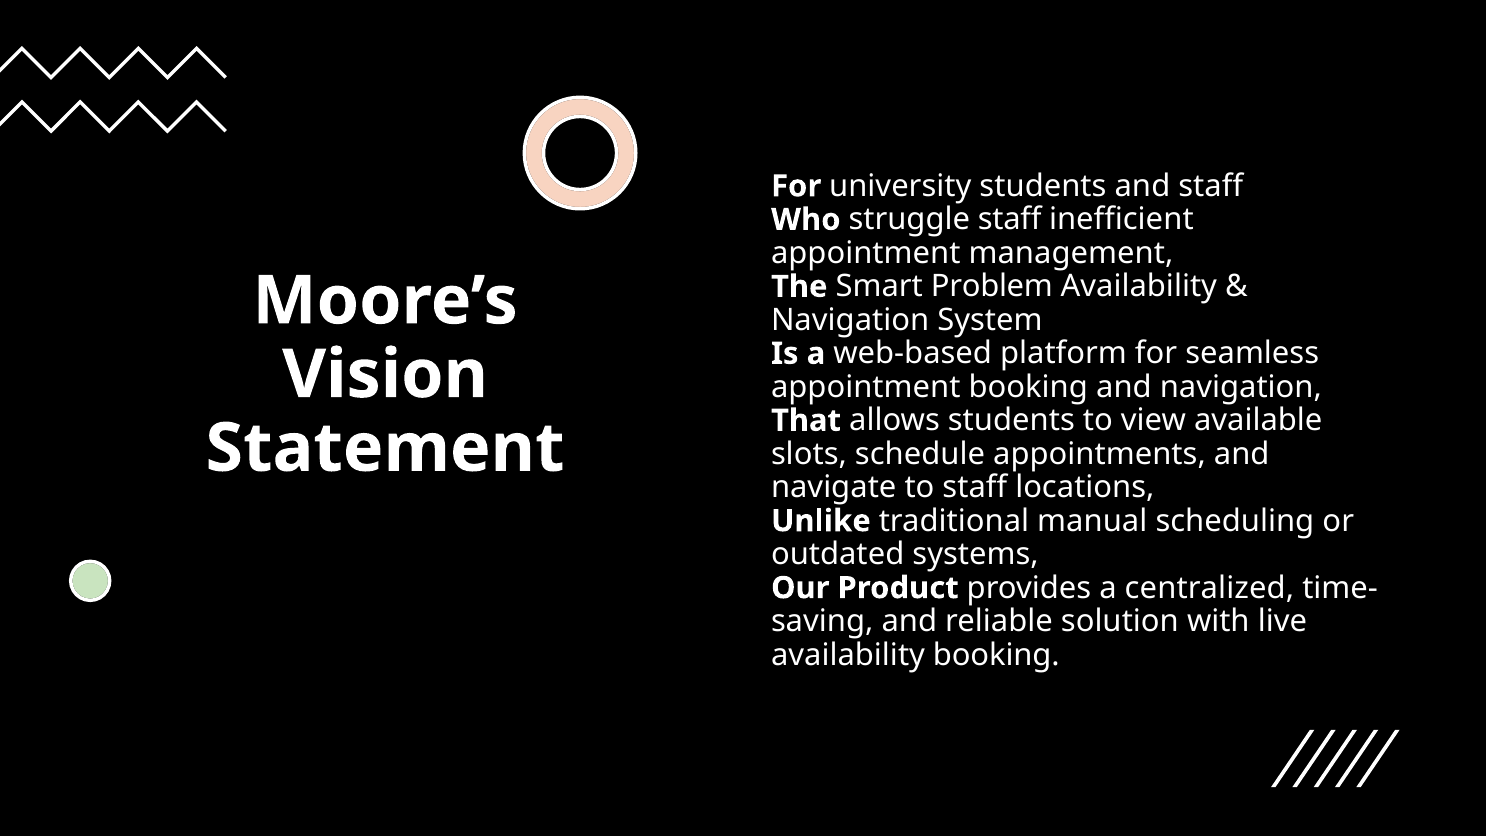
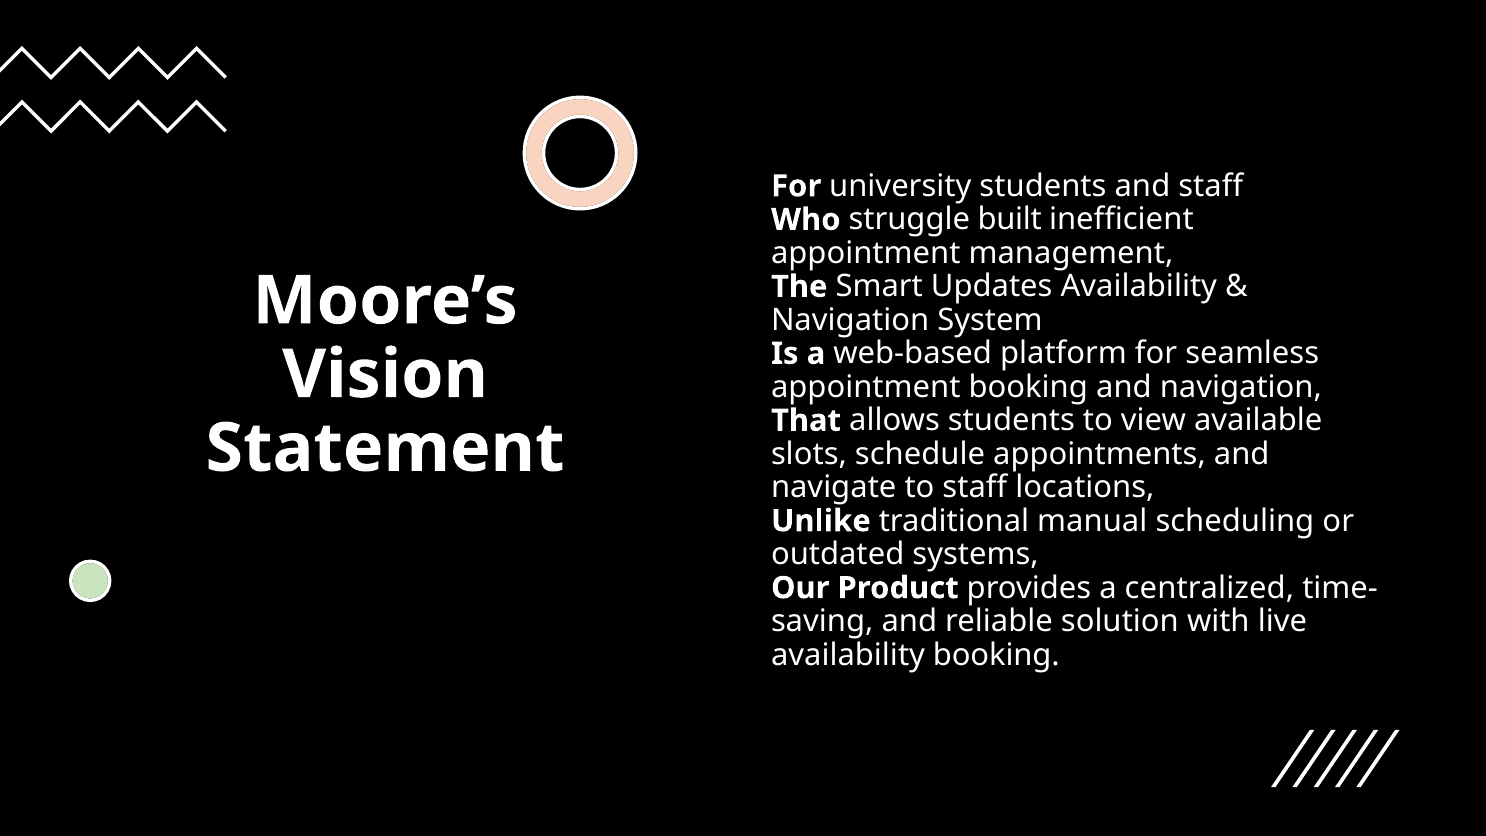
struggle staff: staff -> built (1010, 220)
Problem: Problem -> Updates (992, 287)
